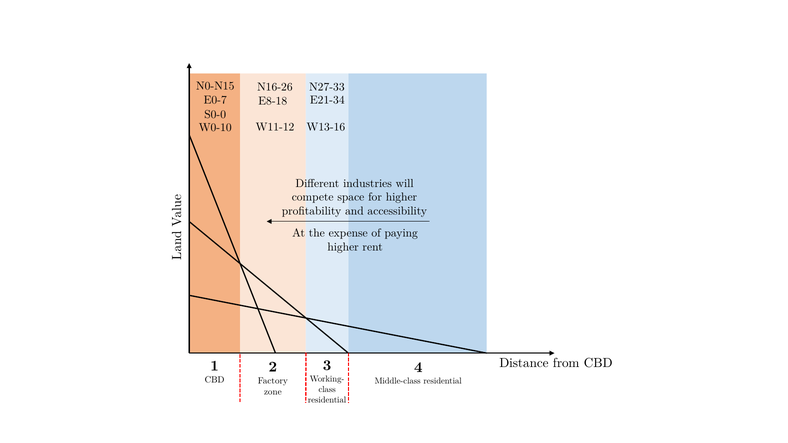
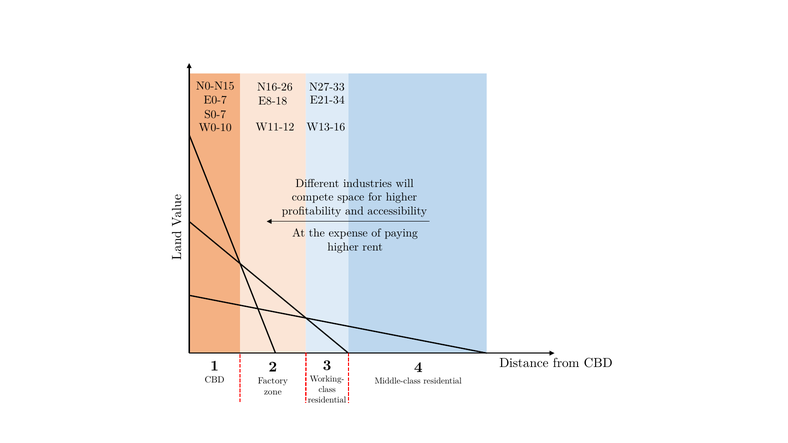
S0-0: S0-0 -> S0-7 (215, 114)
